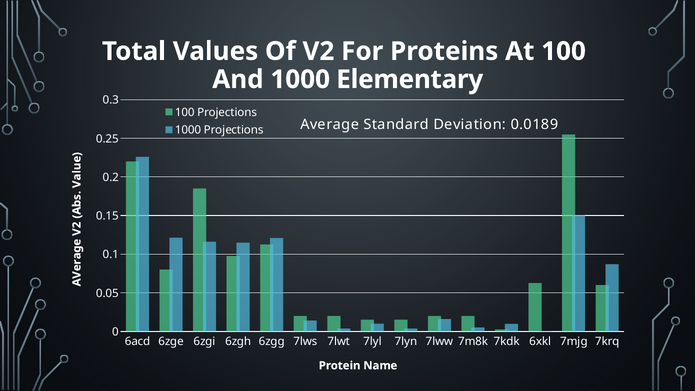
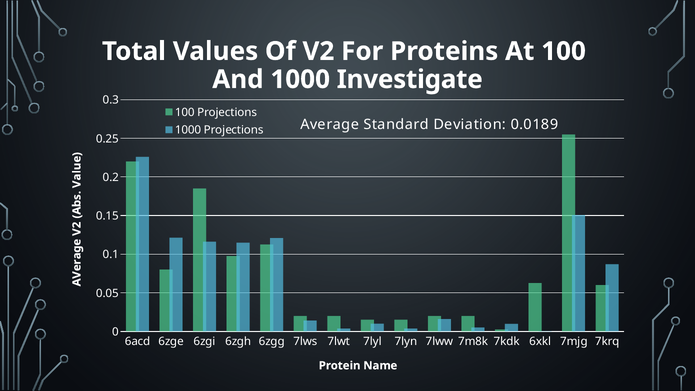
Elementary: Elementary -> Investigate (410, 79)
